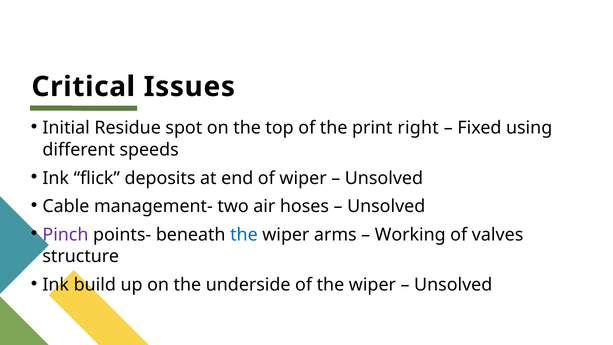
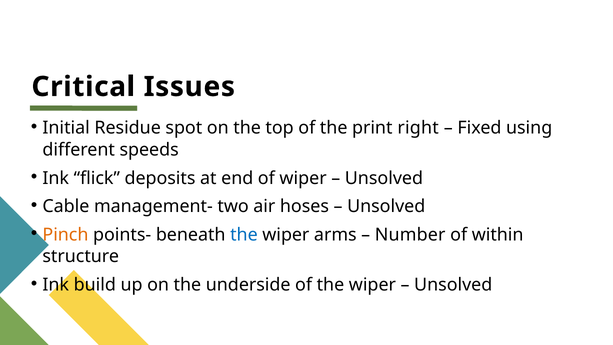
Pinch colour: purple -> orange (65, 235)
Working: Working -> Number (410, 235)
valves: valves -> within (498, 235)
